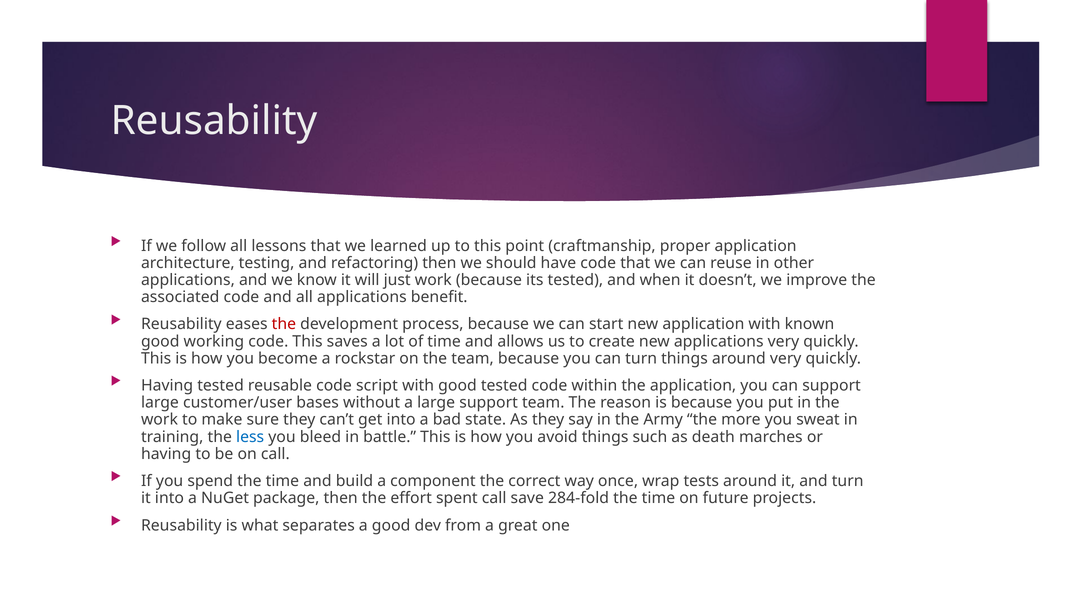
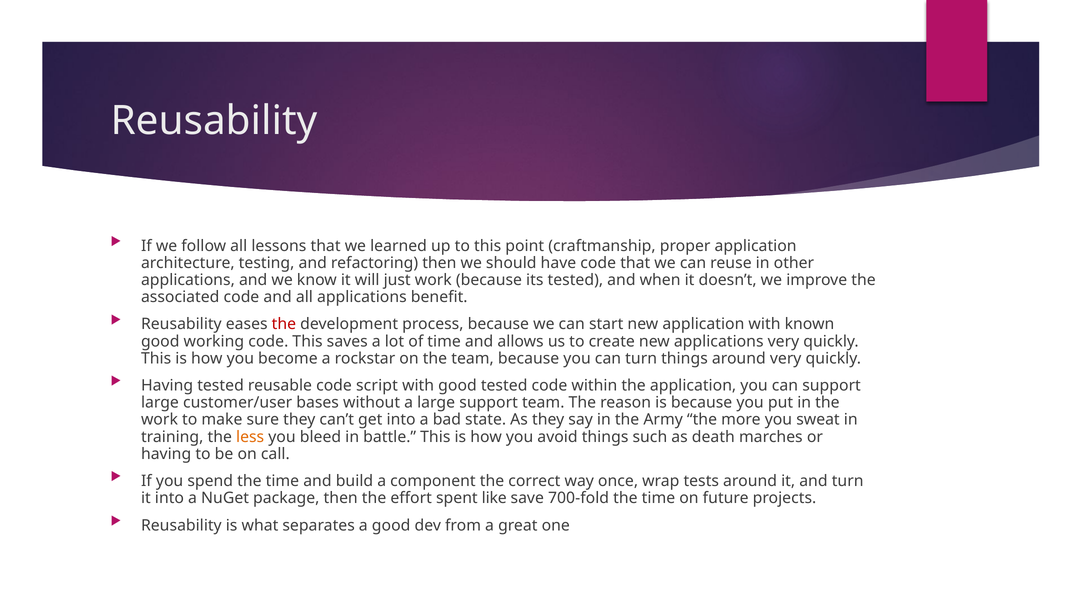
less colour: blue -> orange (250, 437)
spent call: call -> like (494, 498)
284-fold: 284-fold -> 700-fold (579, 498)
